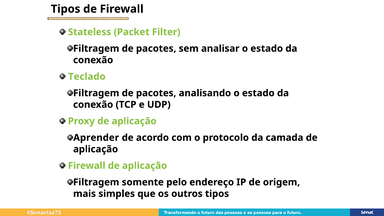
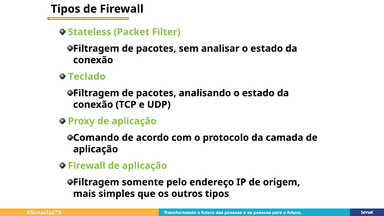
Aprender: Aprender -> Comando (96, 138)
